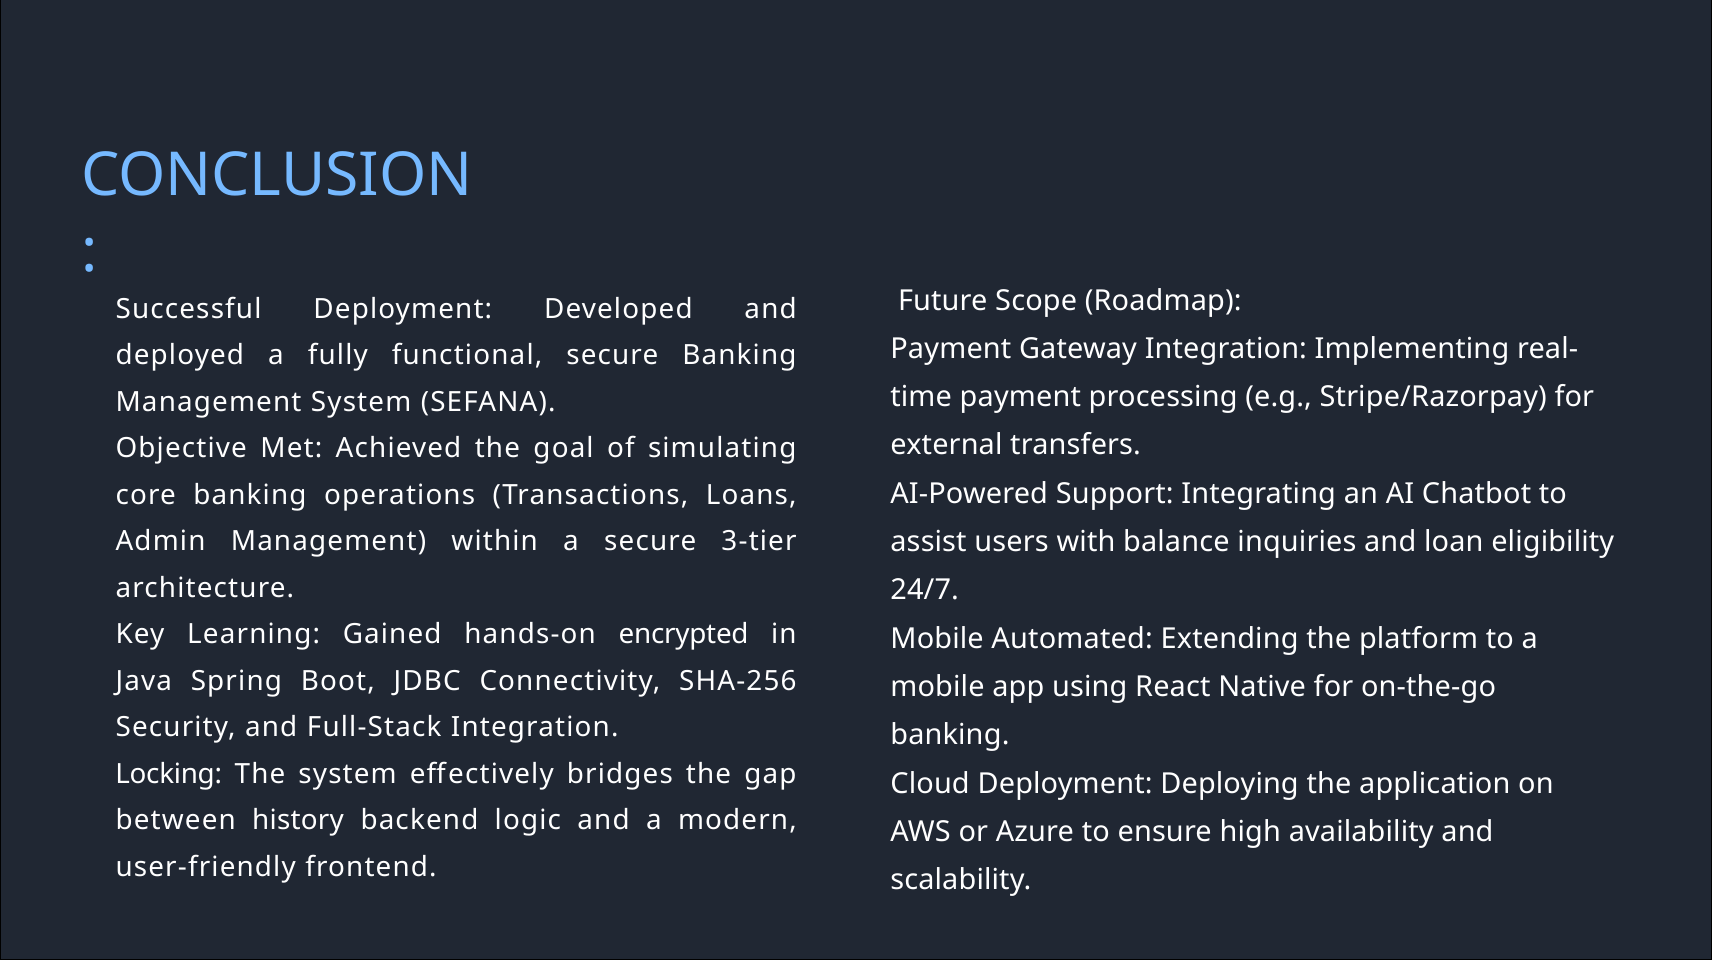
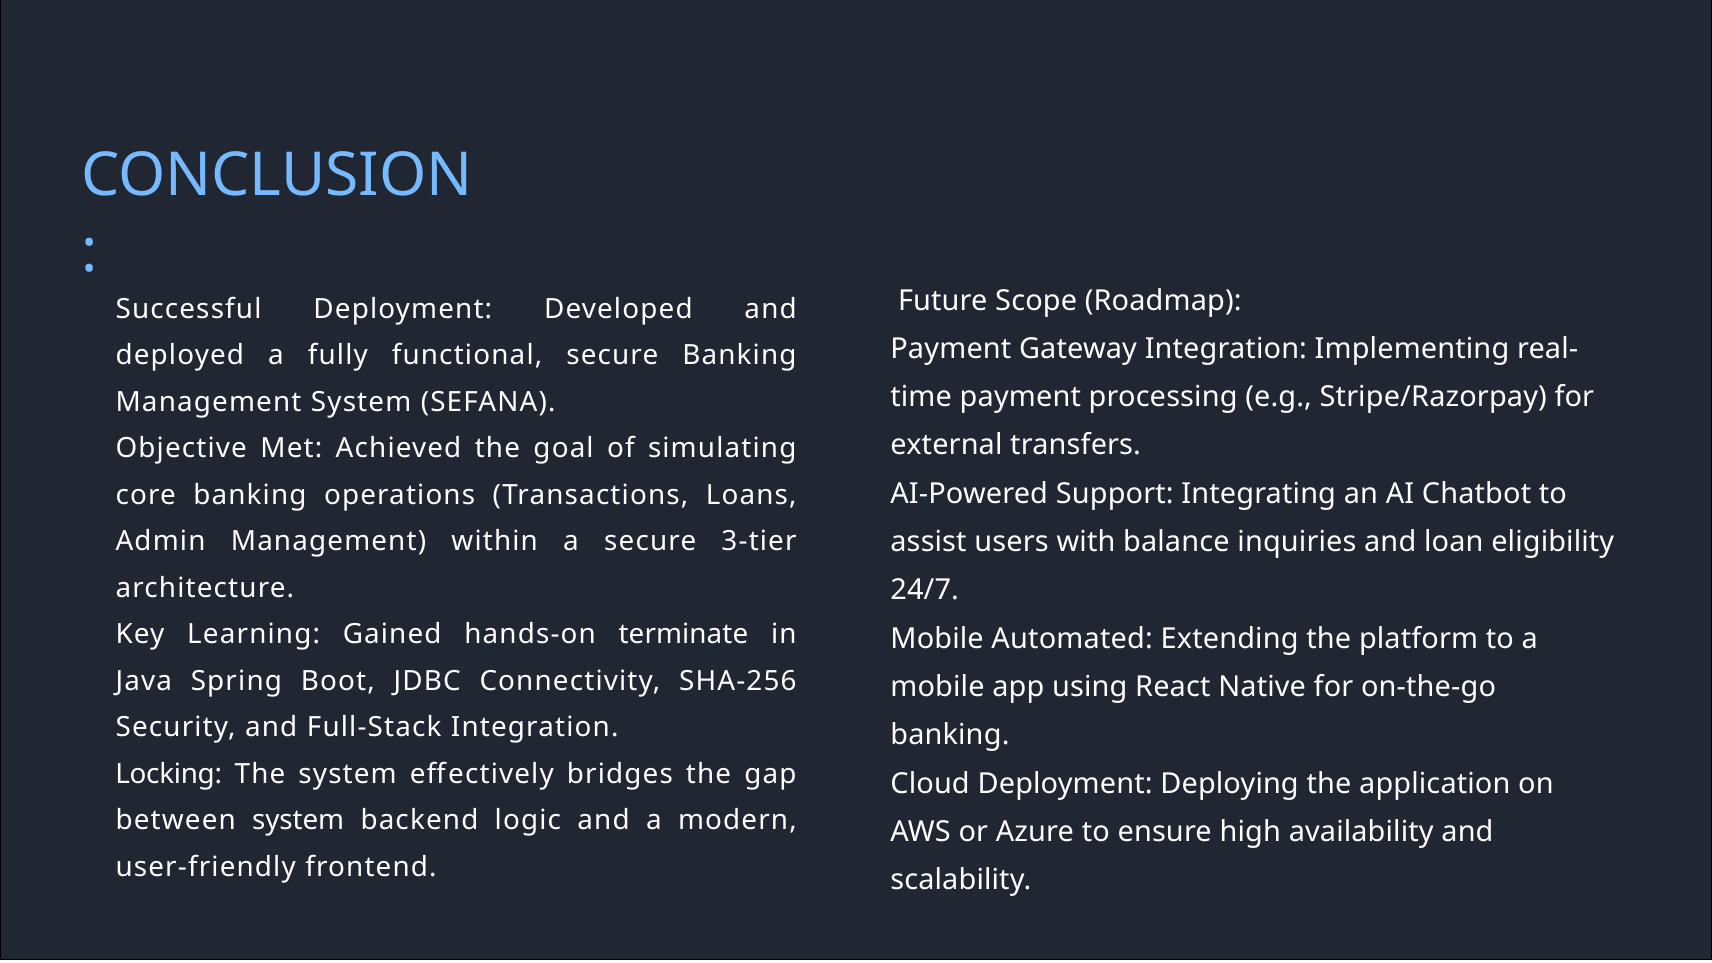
encrypted: encrypted -> terminate (683, 635)
between history: history -> system (298, 821)
